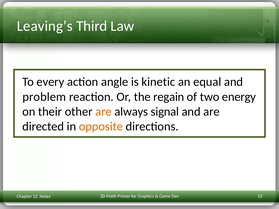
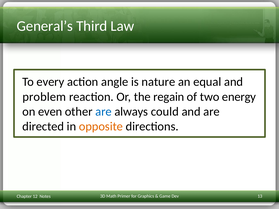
Leaving’s: Leaving’s -> General’s (45, 26)
kinetic: kinetic -> nature (158, 82)
their: their -> even (50, 112)
are colour: orange -> blue (103, 112)
signal: signal -> could (165, 112)
